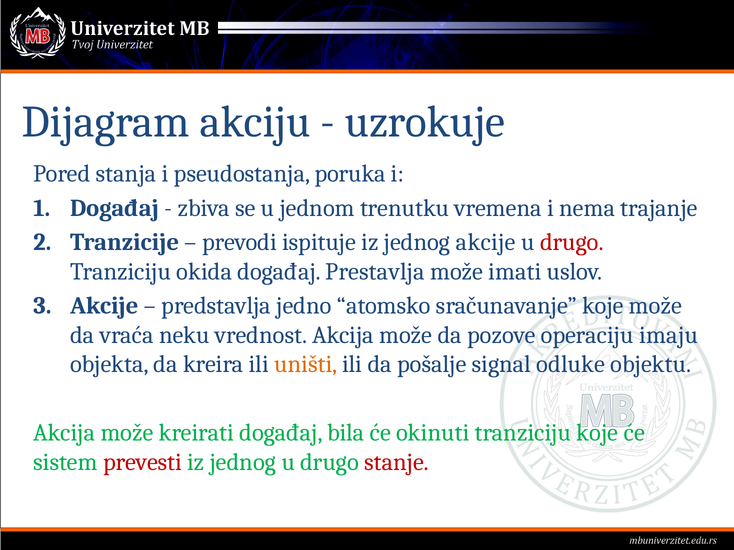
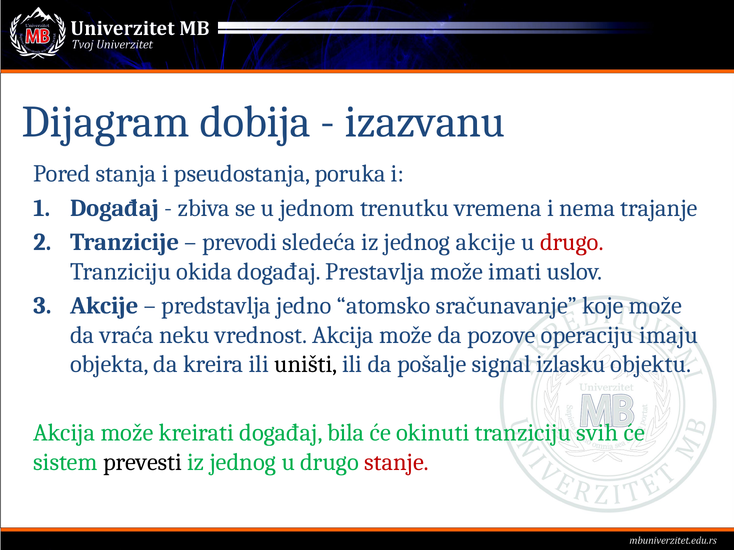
akciju: akciju -> dobija (255, 122)
uzrokuje: uzrokuje -> izazvanu (425, 122)
ispituje: ispituje -> sledeća (319, 242)
uništi colour: orange -> black (306, 365)
odluke: odluke -> izlasku (571, 365)
tranziciju koje: koje -> svih (597, 433)
prevesti colour: red -> black (142, 463)
